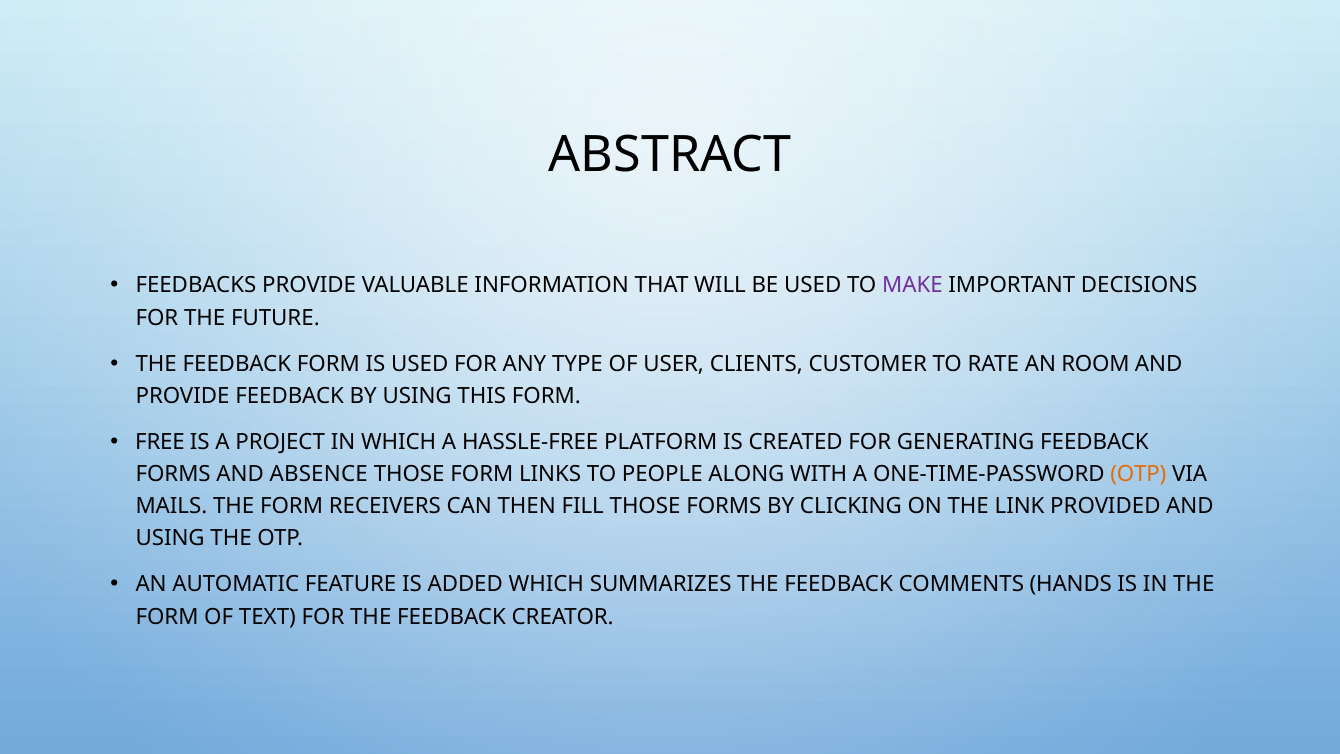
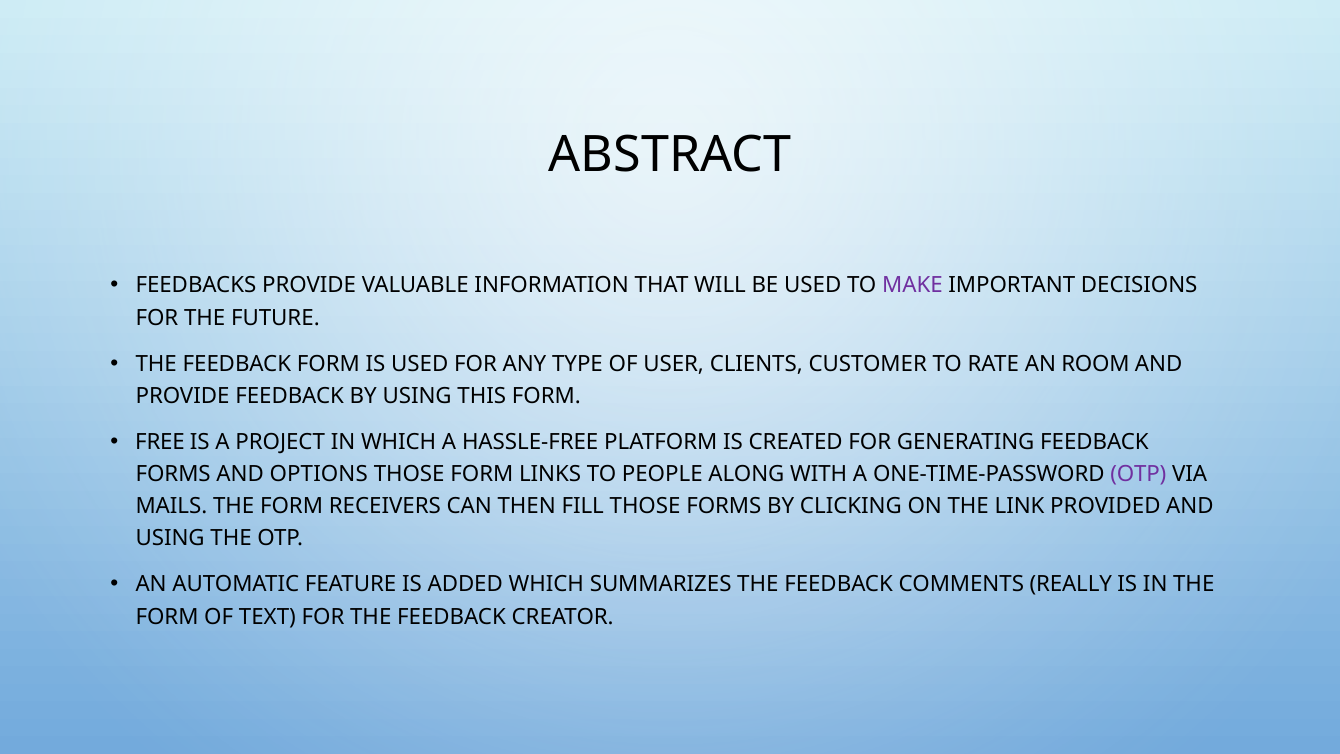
ABSENCE: ABSENCE -> OPTIONS (319, 474)
OTP colour: orange -> purple (1138, 474)
HANDS: HANDS -> REALLY (1071, 584)
